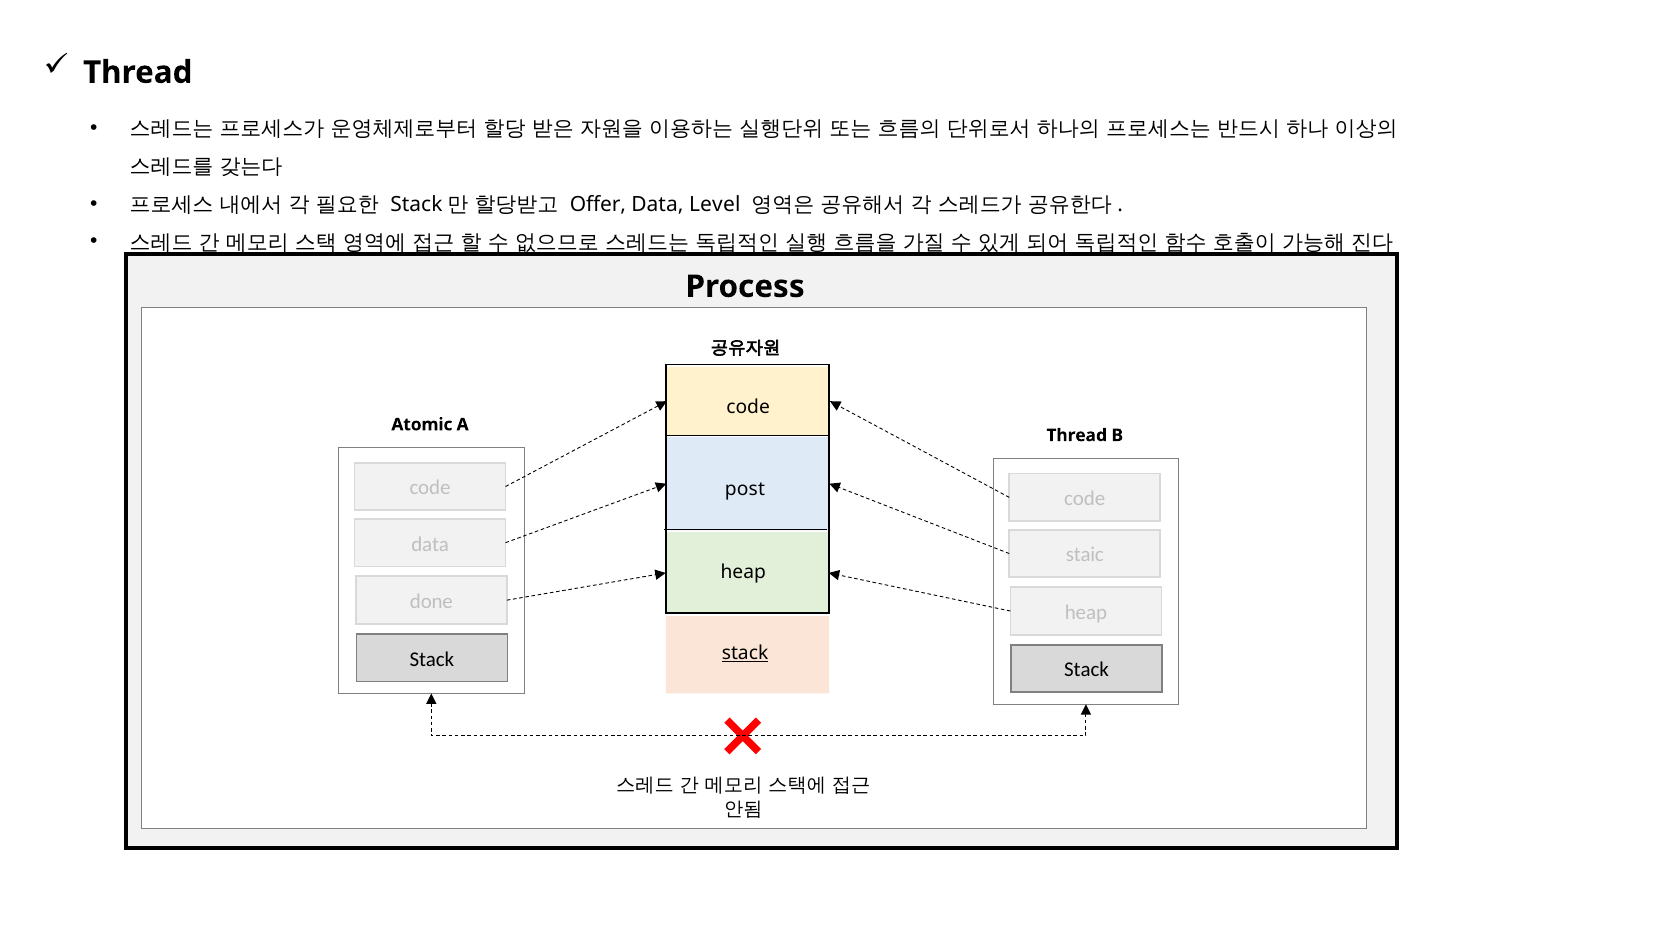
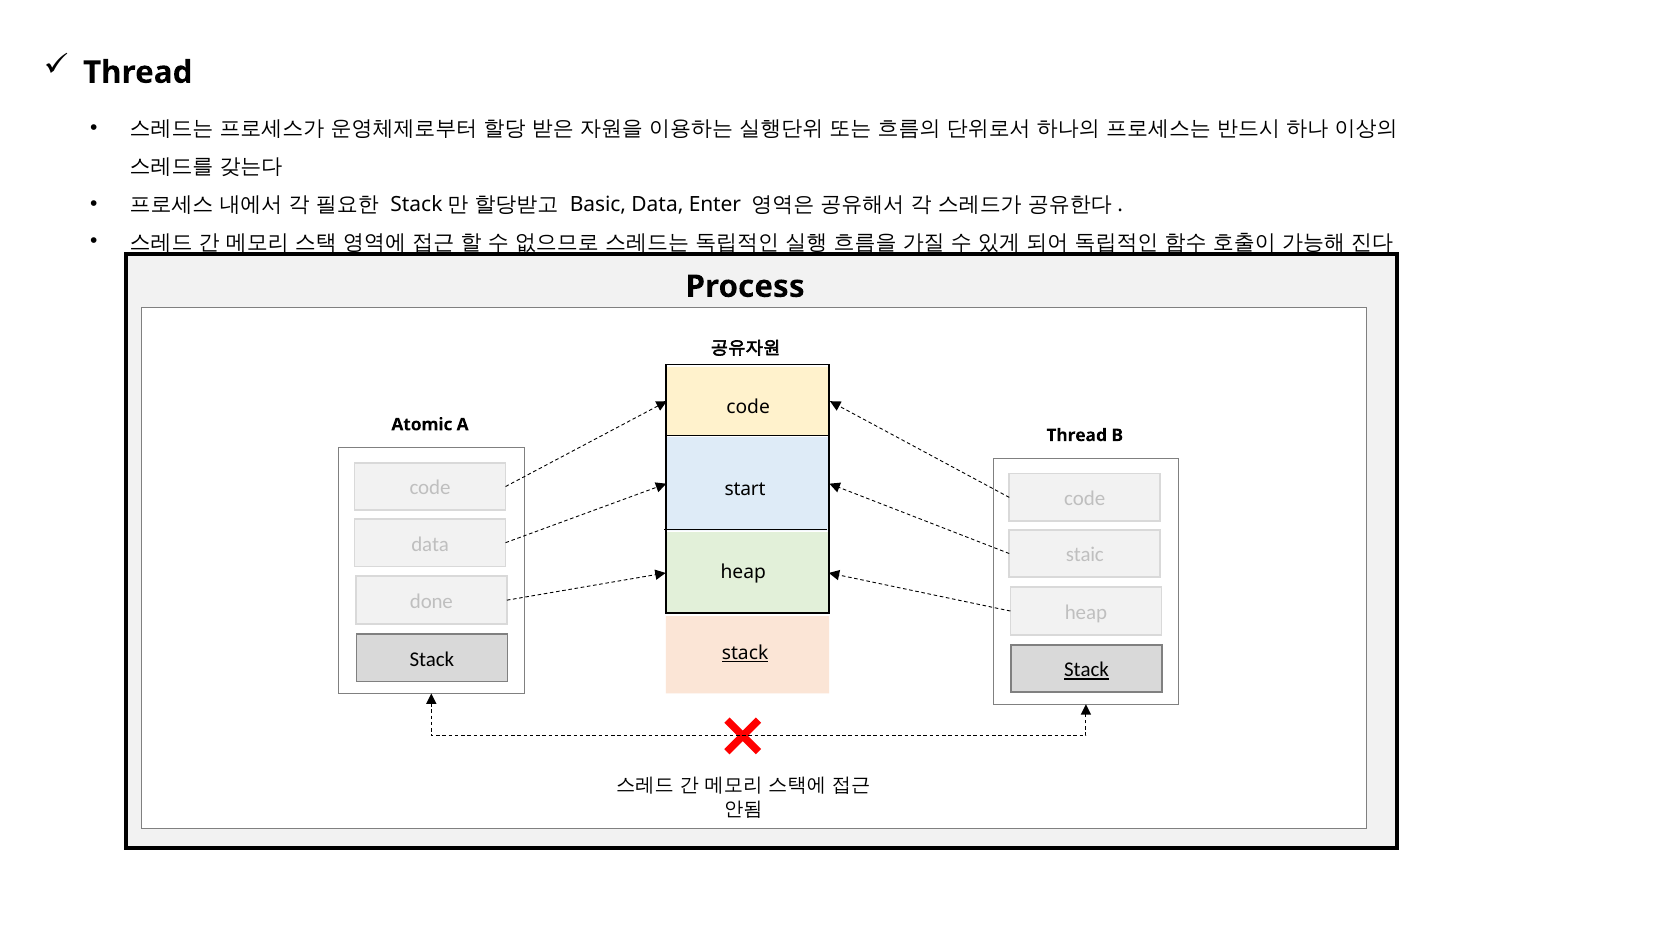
Offer: Offer -> Basic (598, 204)
Level: Level -> Enter (715, 204)
post: post -> start (745, 489)
Stack underline: none -> present (1087, 670)
